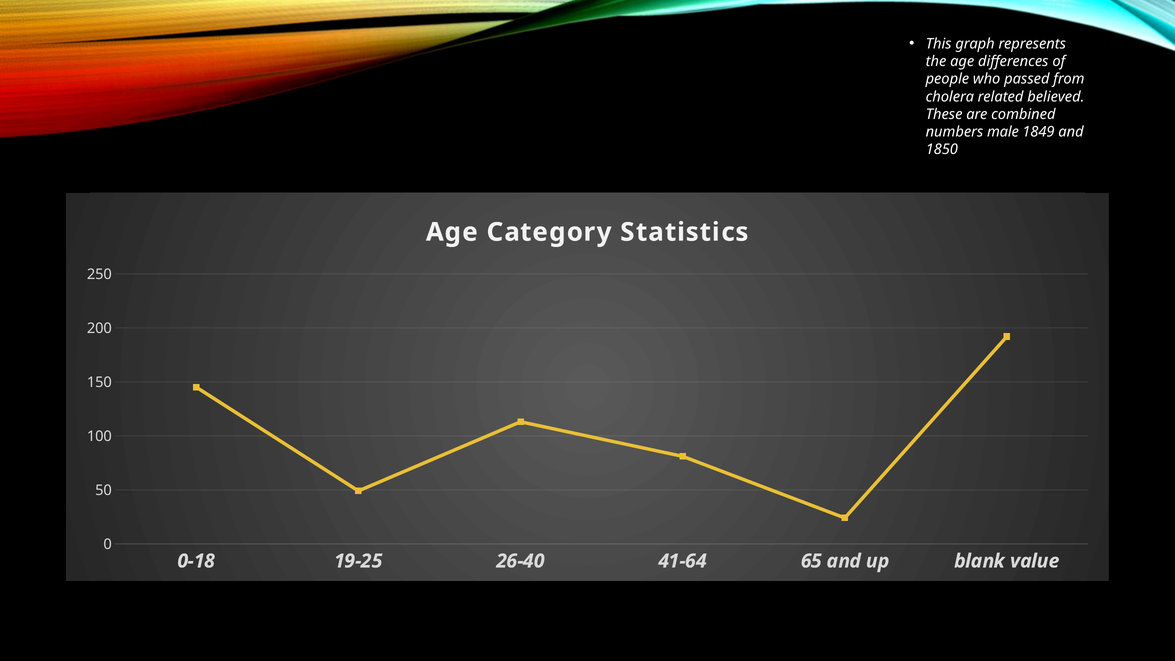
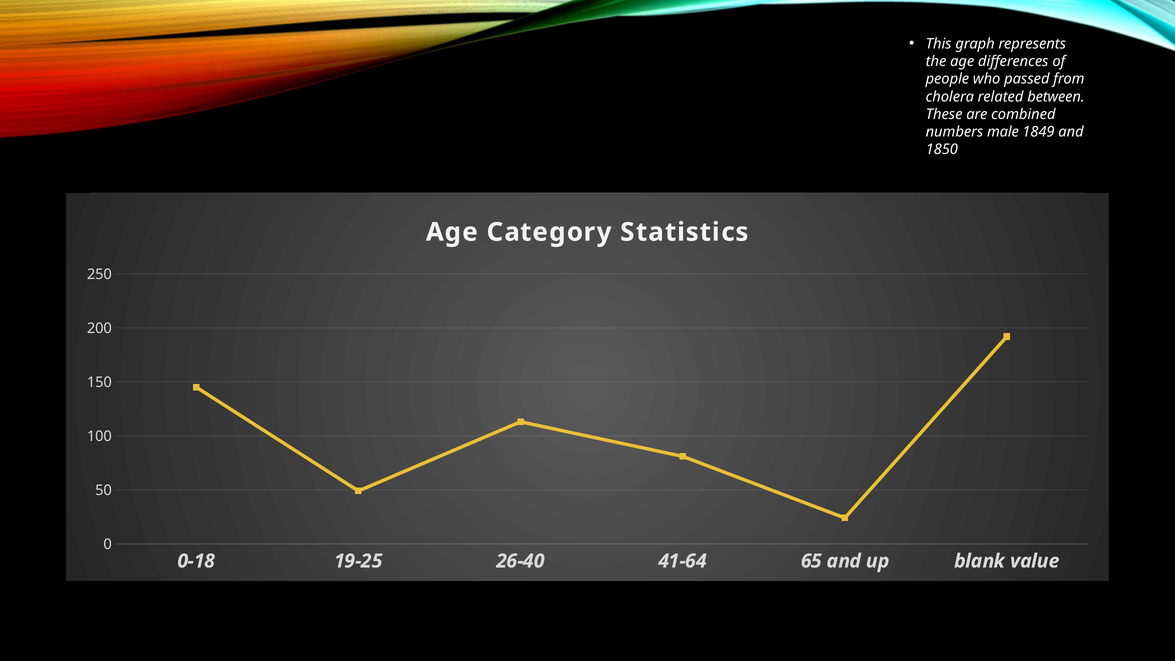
believed: believed -> between (1056, 97)
